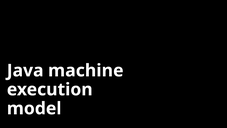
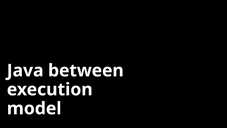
machine: machine -> between (86, 70)
